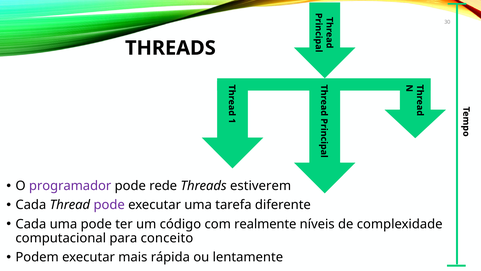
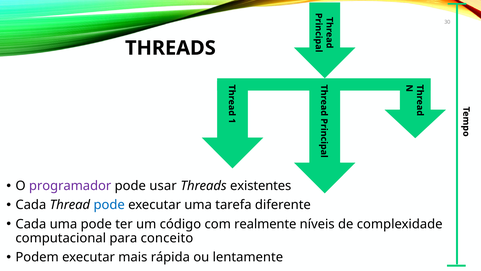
rede: rede -> usar (163, 186)
estiverem: estiverem -> existentes (261, 186)
pode colour: purple -> blue (109, 205)
